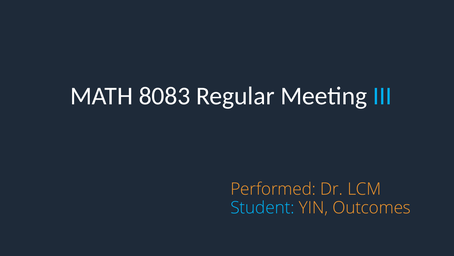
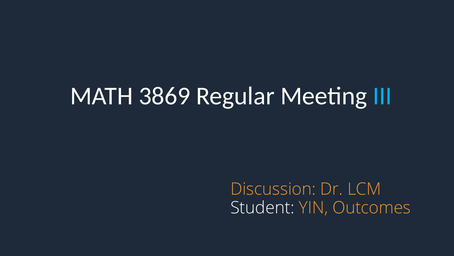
8083: 8083 -> 3869 (165, 96)
Performed: Performed -> Discussion (273, 189)
Student colour: light blue -> white (262, 207)
